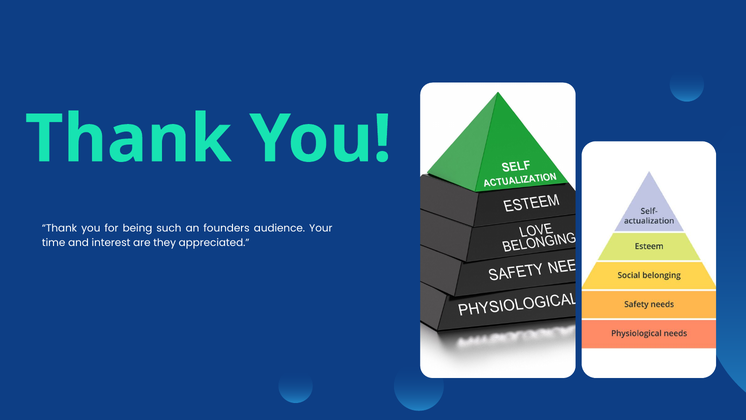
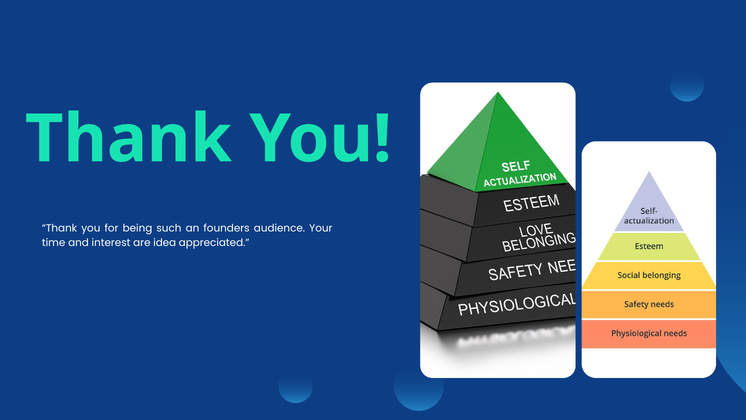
they: they -> idea (165, 242)
